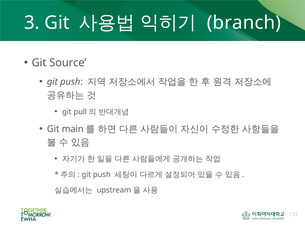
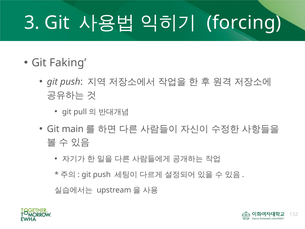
branch: branch -> forcing (244, 23)
Source: Source -> Faking (68, 63)
